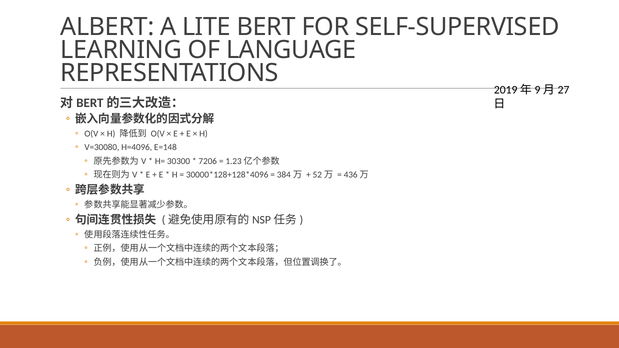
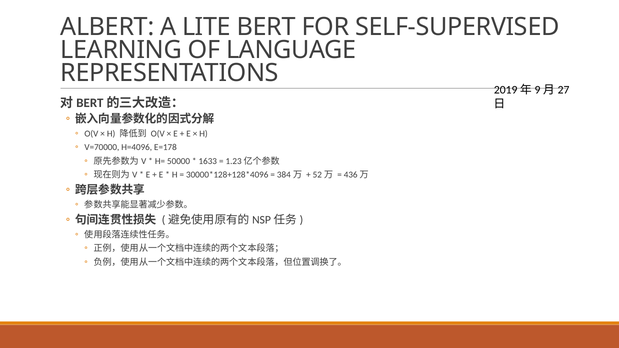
V=30080: V=30080 -> V=70000 (102, 147)
E=148: E=148 -> E=178 (165, 147)
30300: 30300 -> 50000 (179, 161)
7206: 7206 -> 1633 (208, 161)
